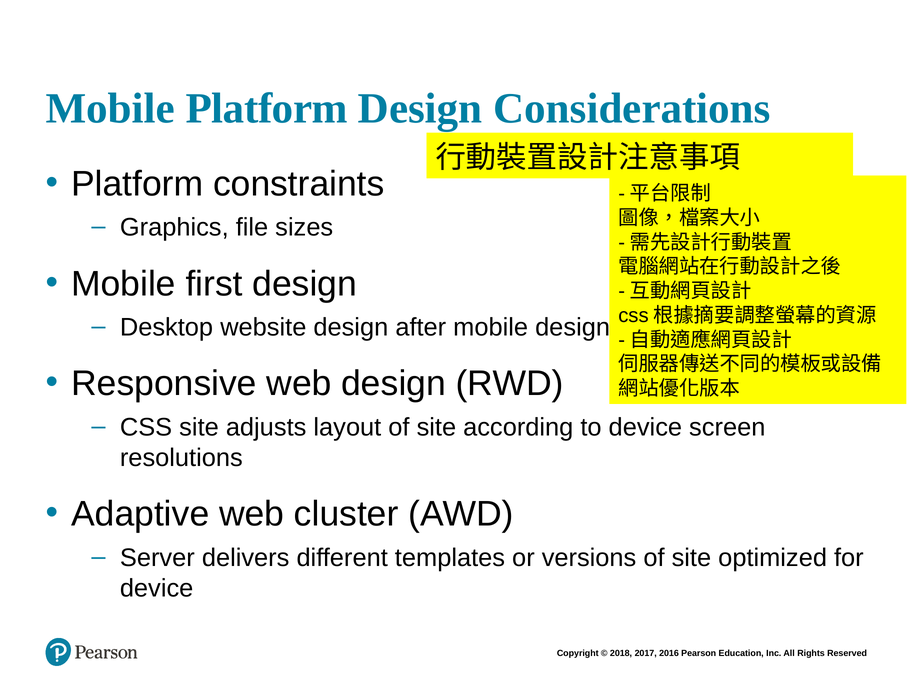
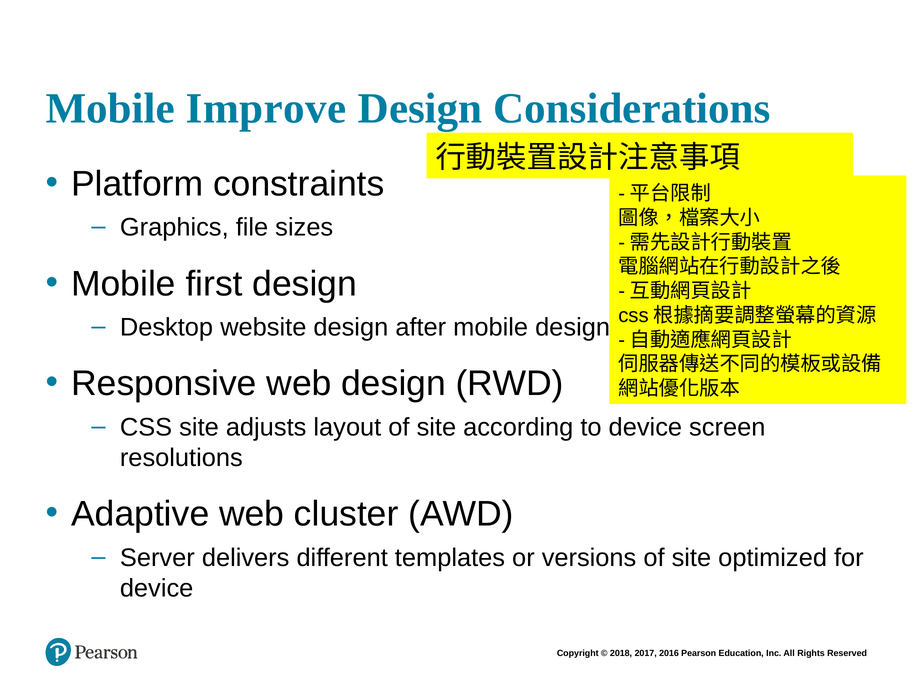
Mobile Platform: Platform -> Improve (266, 108)
